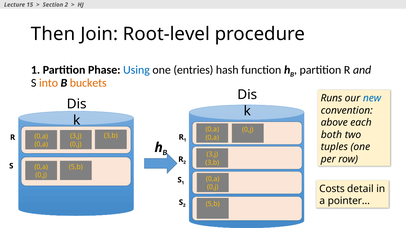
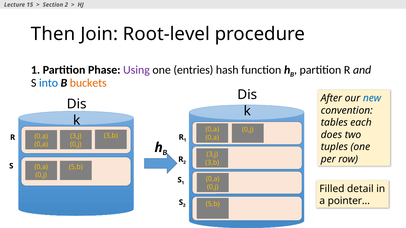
Using colour: blue -> purple (137, 70)
into colour: orange -> blue (49, 83)
Runs: Runs -> After (331, 98)
above: above -> tables (334, 123)
both: both -> does (331, 135)
Costs: Costs -> Filled (332, 189)
